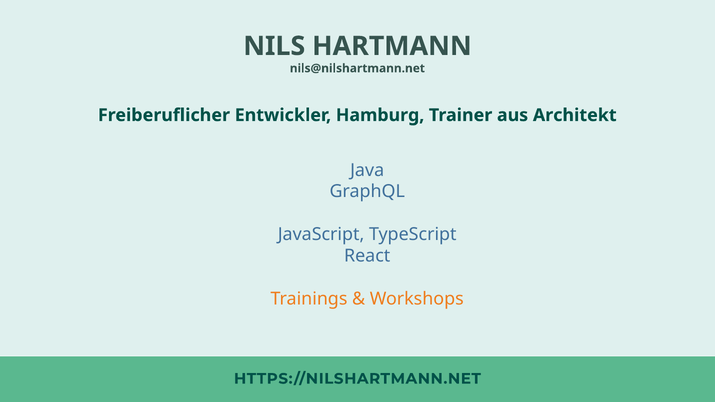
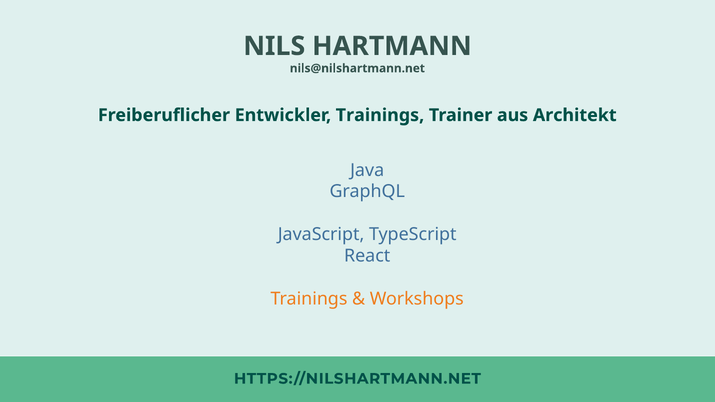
Entwickler Hamburg: Hamburg -> Trainings (380, 115)
